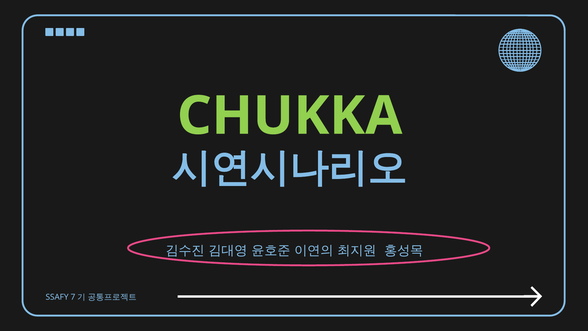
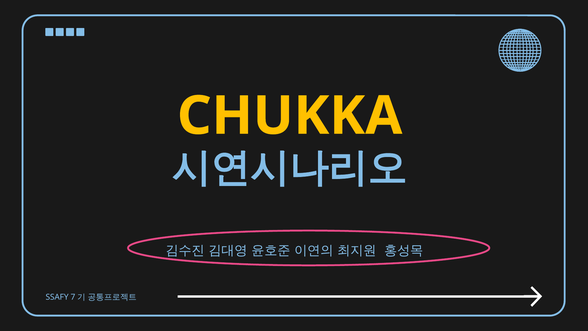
CHUKKA colour: light green -> yellow (290, 116)
